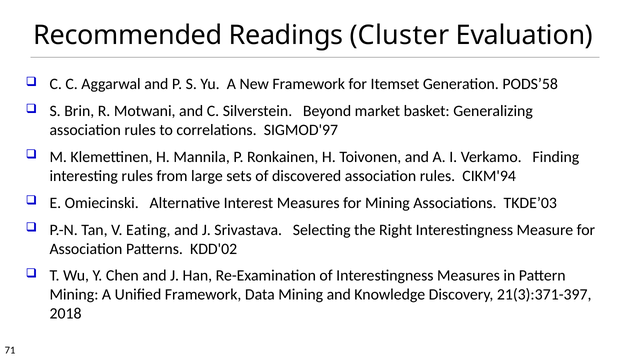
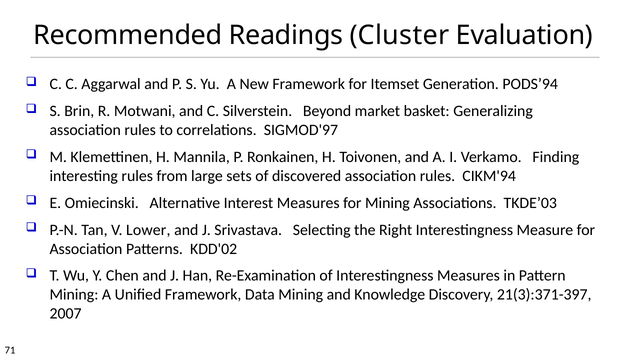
PODS’58: PODS’58 -> PODS’94 (530, 84)
Eating: Eating -> Lower (148, 229)
2018: 2018 -> 2007 (66, 313)
